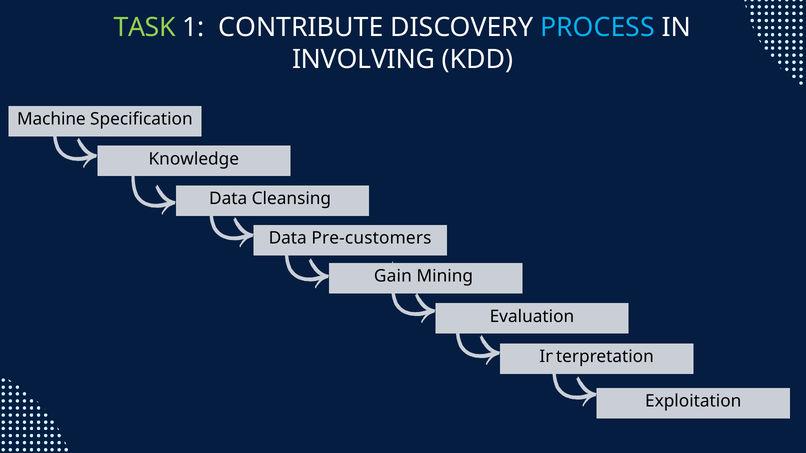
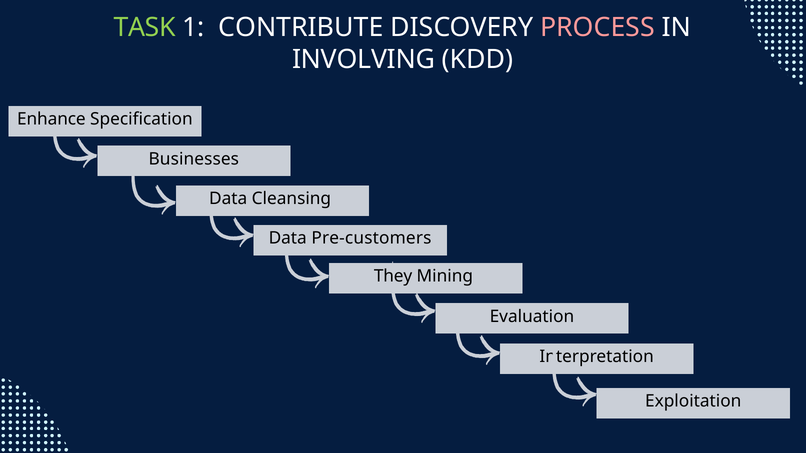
PROCESS colour: light blue -> pink (597, 27)
Machine: Machine -> Enhance (51, 119)
Knowledge: Knowledge -> Businesses (194, 159)
Gain: Gain -> They (393, 276)
